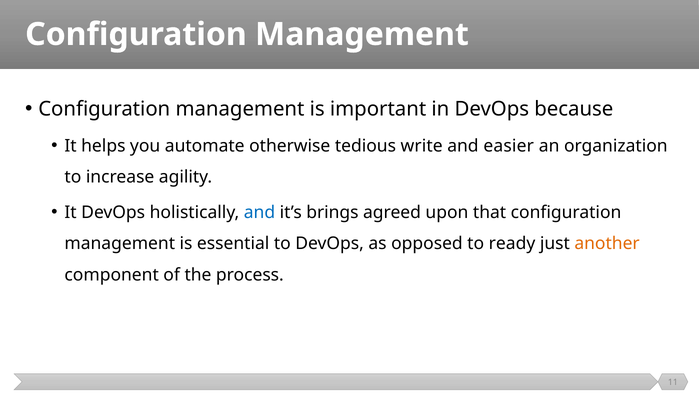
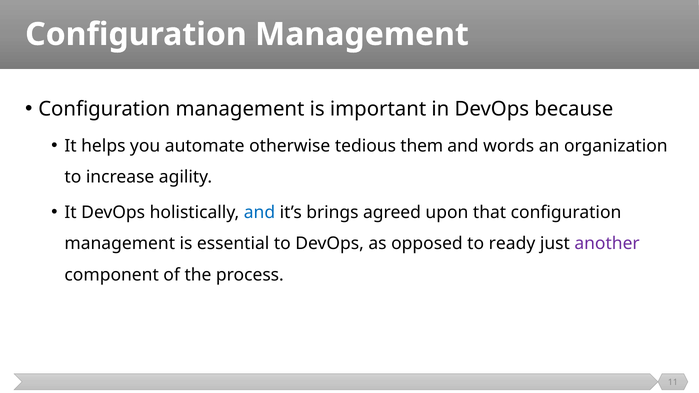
write: write -> them (422, 146)
easier: easier -> words (509, 146)
another colour: orange -> purple (607, 244)
